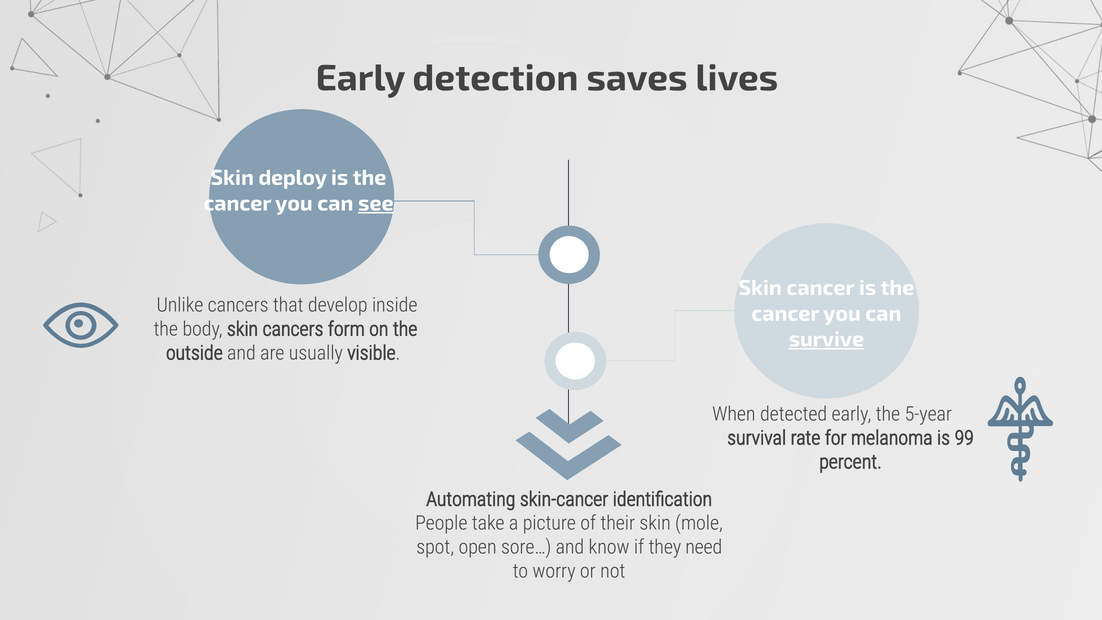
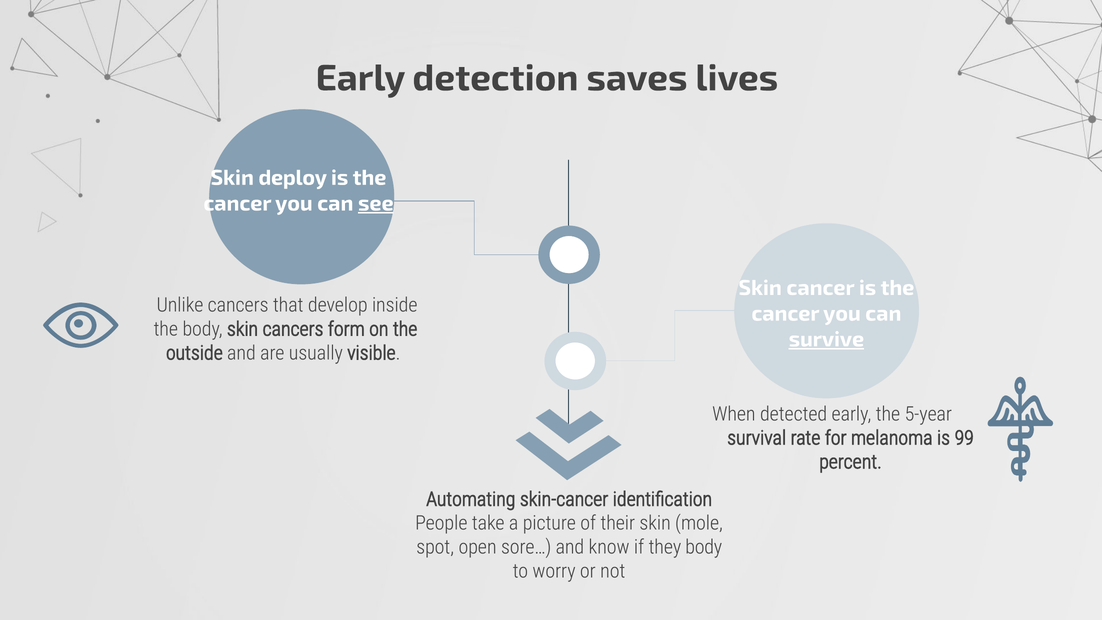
they need: need -> body (704, 547)
